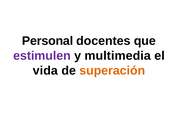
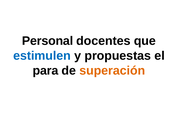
estimulen colour: purple -> blue (42, 56)
multimedia: multimedia -> propuestas (118, 56)
vida: vida -> para (45, 71)
